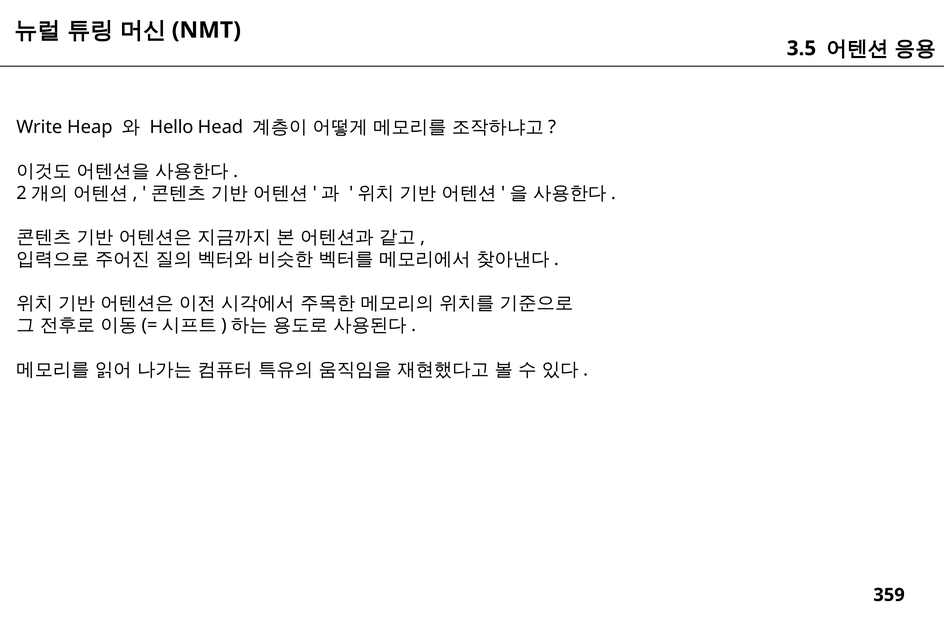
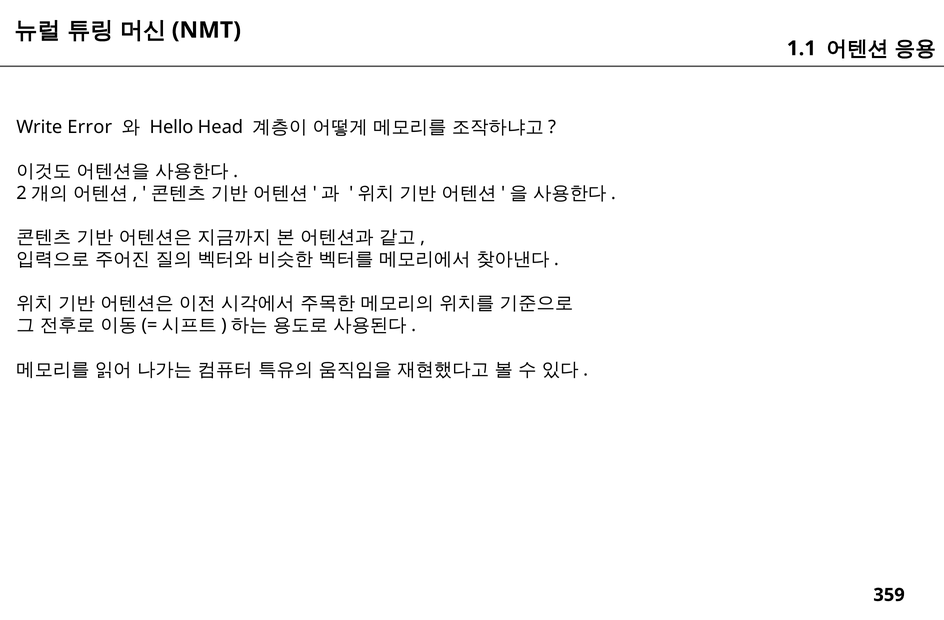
3.5: 3.5 -> 1.1 (801, 48)
Heap: Heap -> Error (90, 127)
